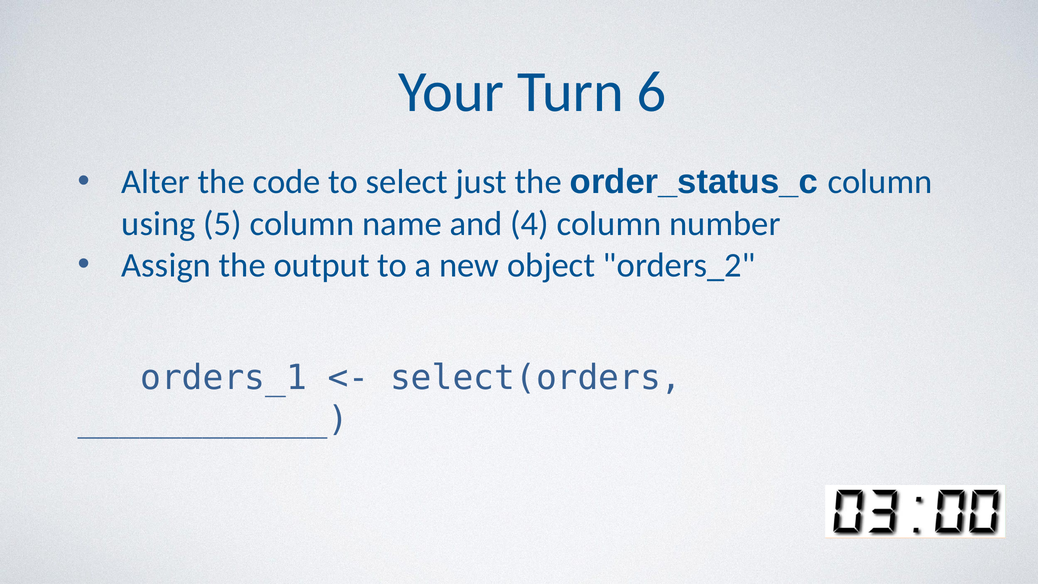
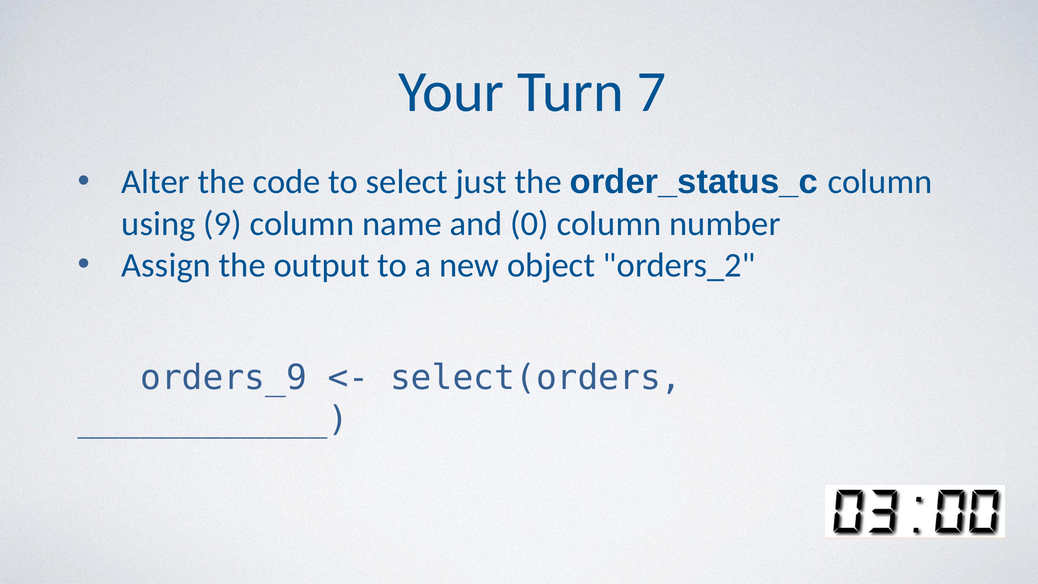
6: 6 -> 7 (652, 92)
5: 5 -> 9 (223, 224)
4: 4 -> 0 (530, 224)
orders_1: orders_1 -> orders_9 (224, 378)
